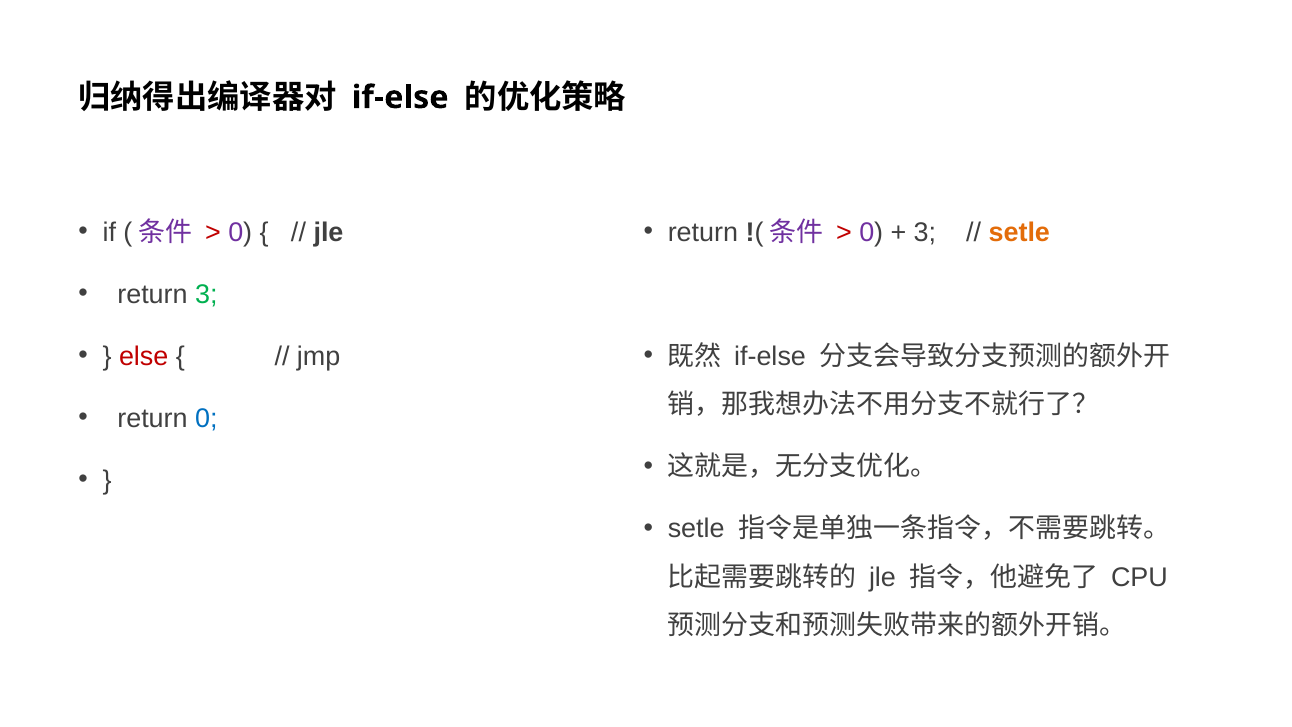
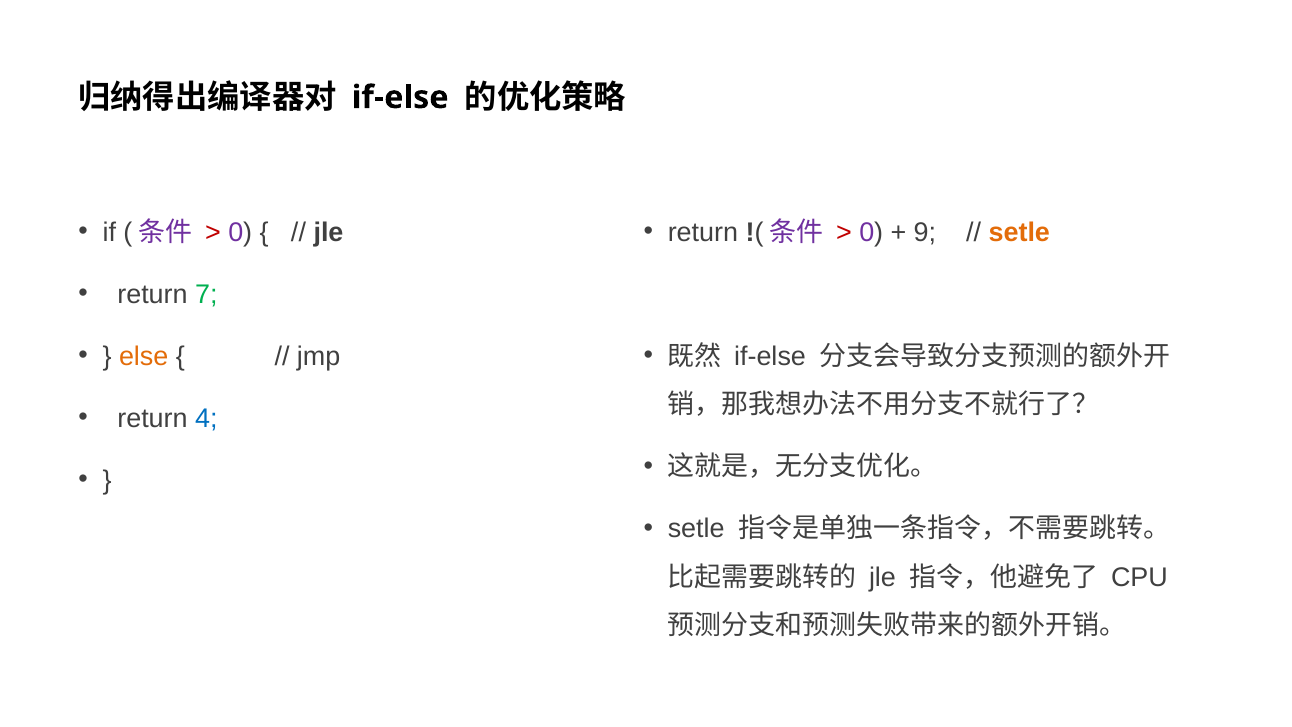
3: 3 -> 9 (925, 232)
return 3: 3 -> 7 (206, 294)
else colour: red -> orange (144, 356)
return 0: 0 -> 4 (206, 418)
